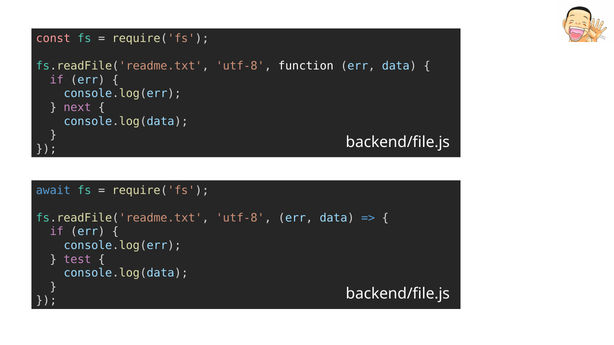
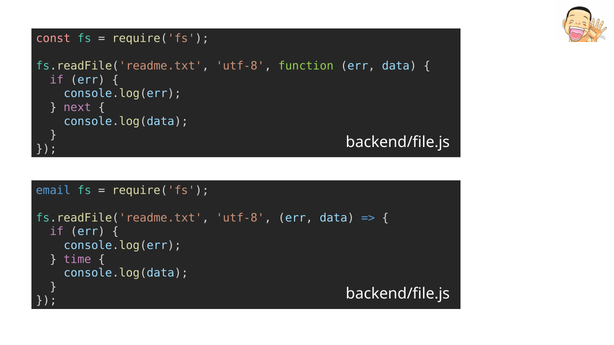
function colour: white -> light green (306, 66)
await: await -> email (53, 190)
test: test -> time (77, 259)
